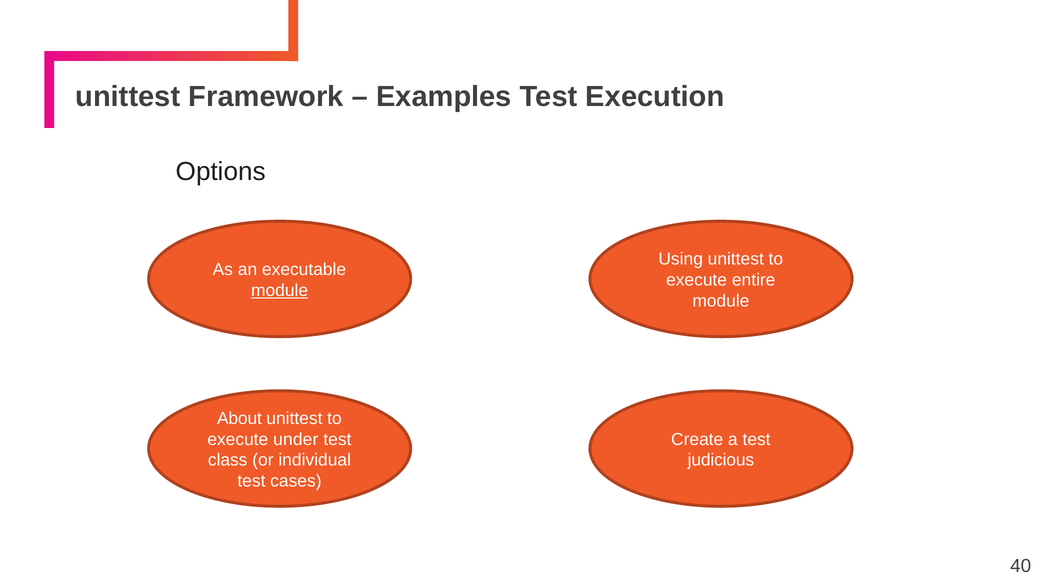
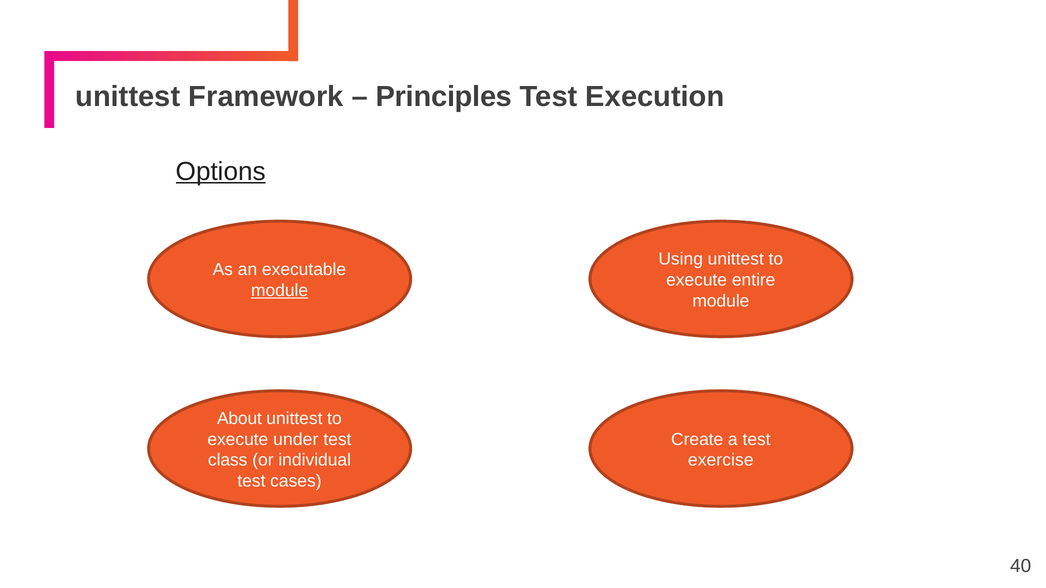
Examples: Examples -> Principles (444, 97)
Options underline: none -> present (221, 172)
judicious: judicious -> exercise (721, 461)
